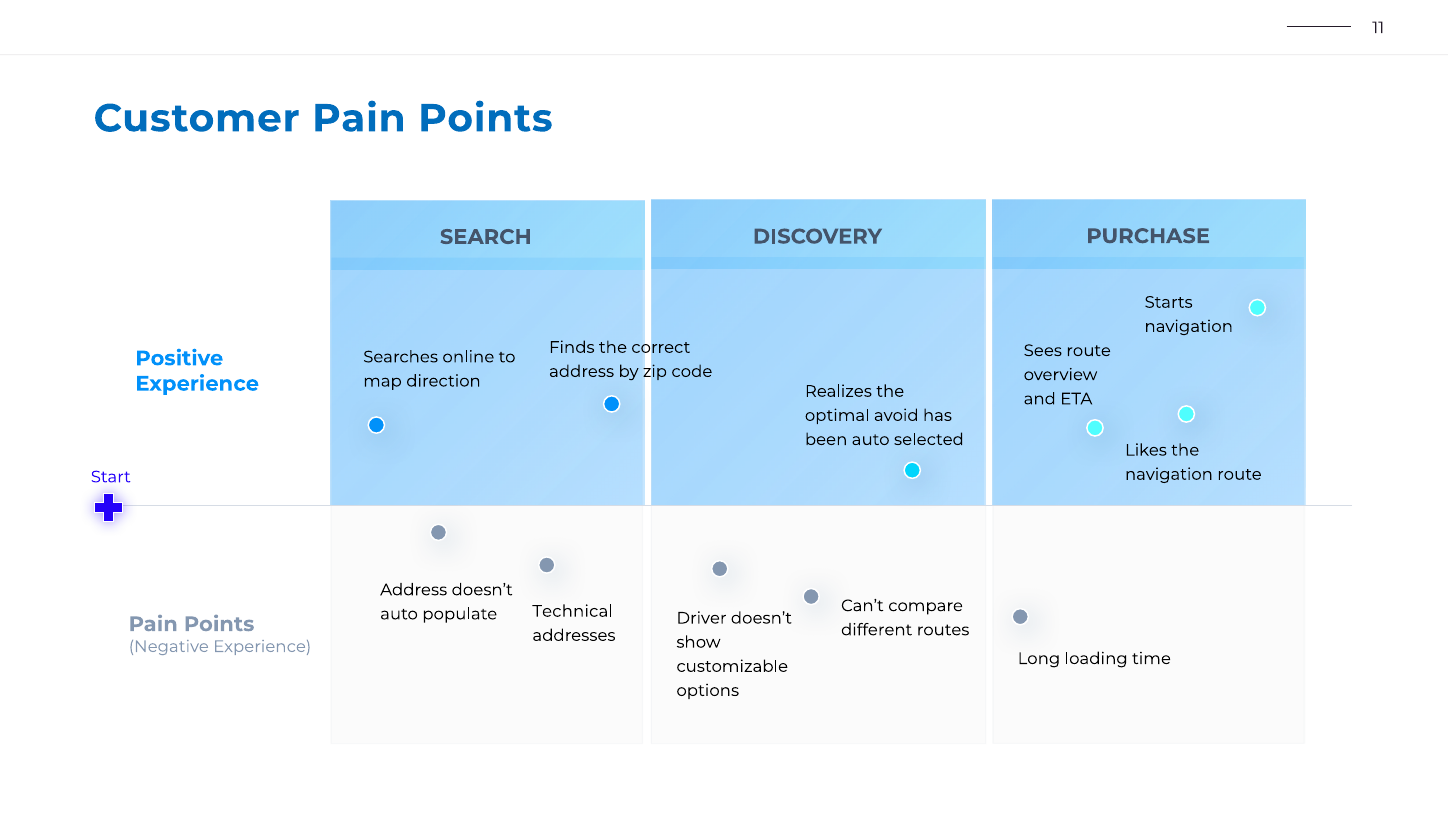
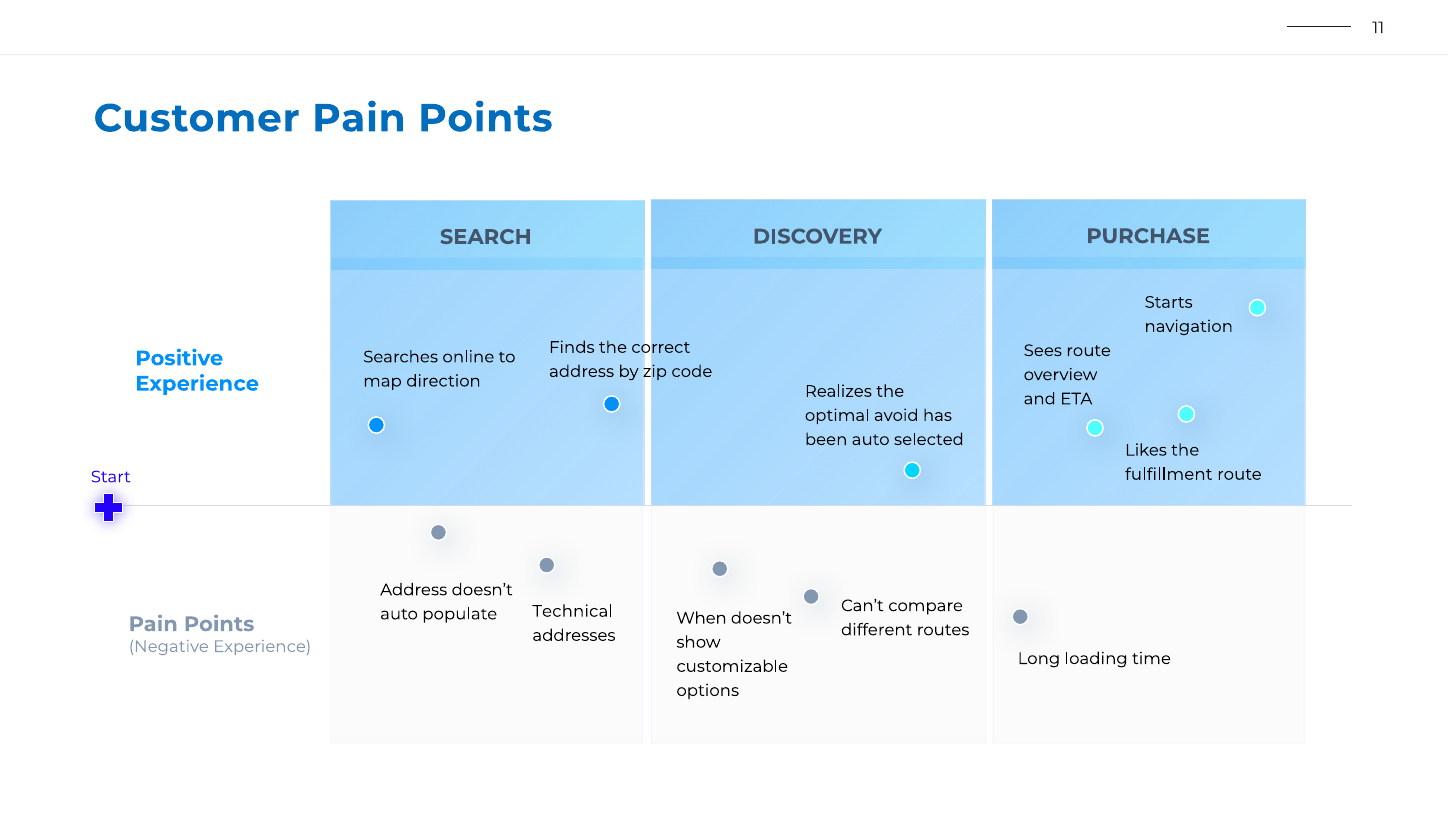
navigation: navigation -> fulfillment (1169, 474)
Driver: Driver -> When (702, 618)
